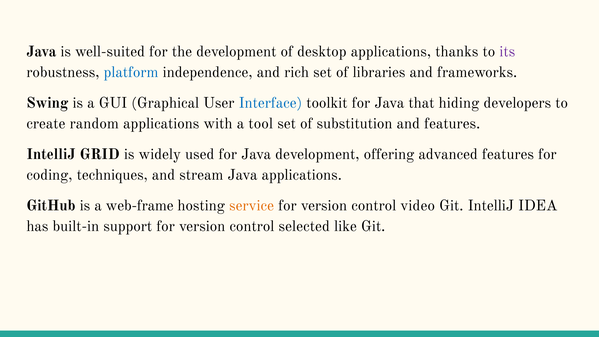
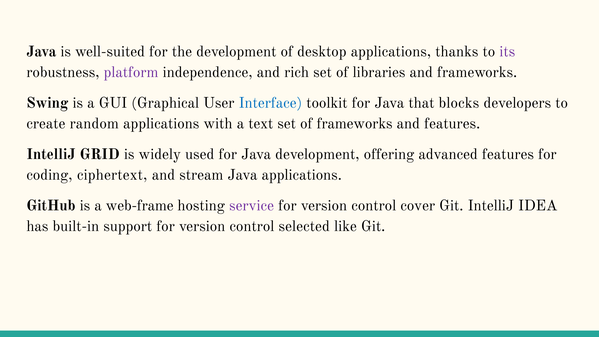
platform colour: blue -> purple (131, 72)
hiding: hiding -> blocks (459, 103)
tool: tool -> text (261, 124)
of substitution: substitution -> frameworks (355, 124)
techniques: techniques -> ciphertext (112, 175)
service colour: orange -> purple (252, 206)
video: video -> cover (418, 206)
